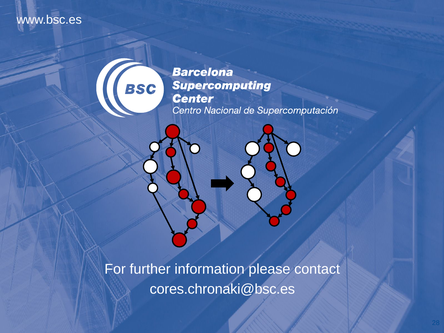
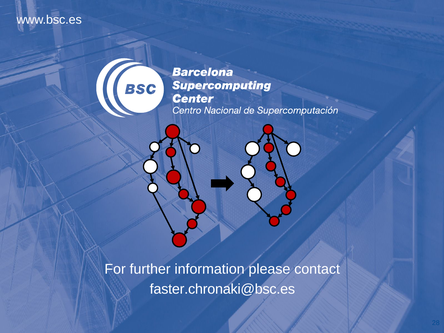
cores.chronaki@bsc.es: cores.chronaki@bsc.es -> faster.chronaki@bsc.es (222, 289)
